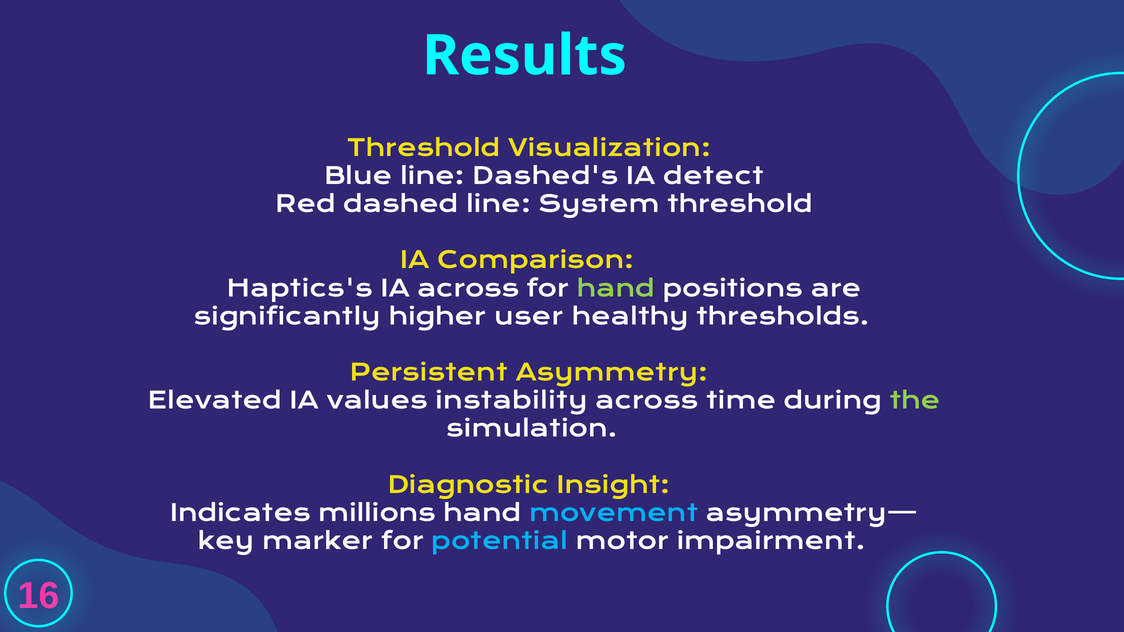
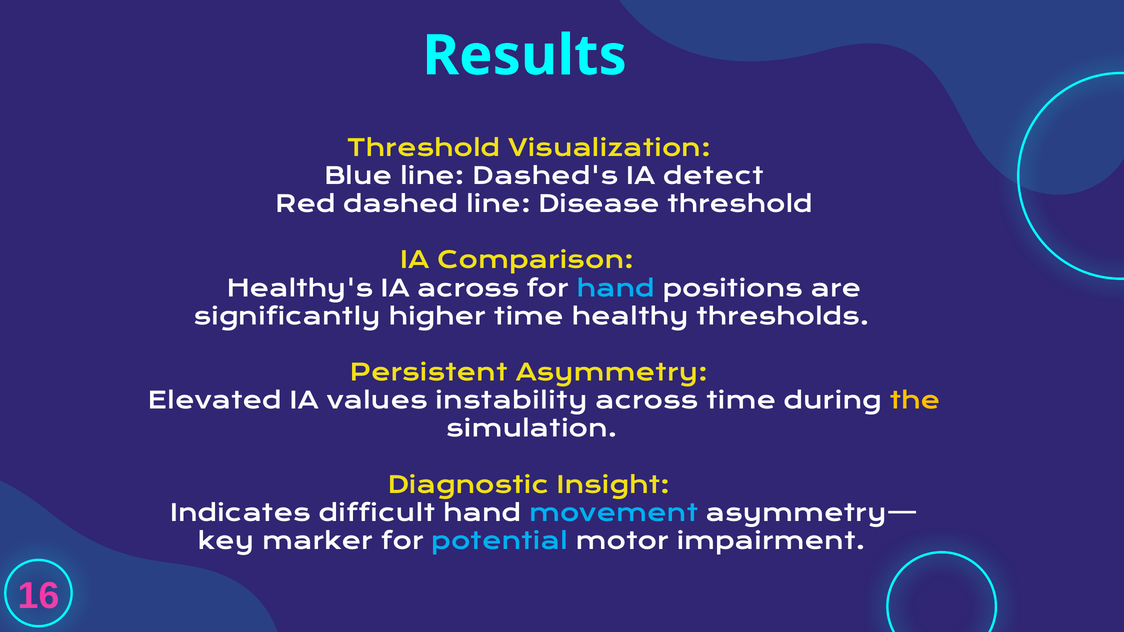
System: System -> Disease (599, 205)
Haptics's: Haptics's -> Healthy's (300, 289)
hand colour: light green -> light blue (616, 289)
higher user: user -> time (529, 317)
the colour: light green -> yellow (915, 401)
millions: millions -> difficult (377, 514)
